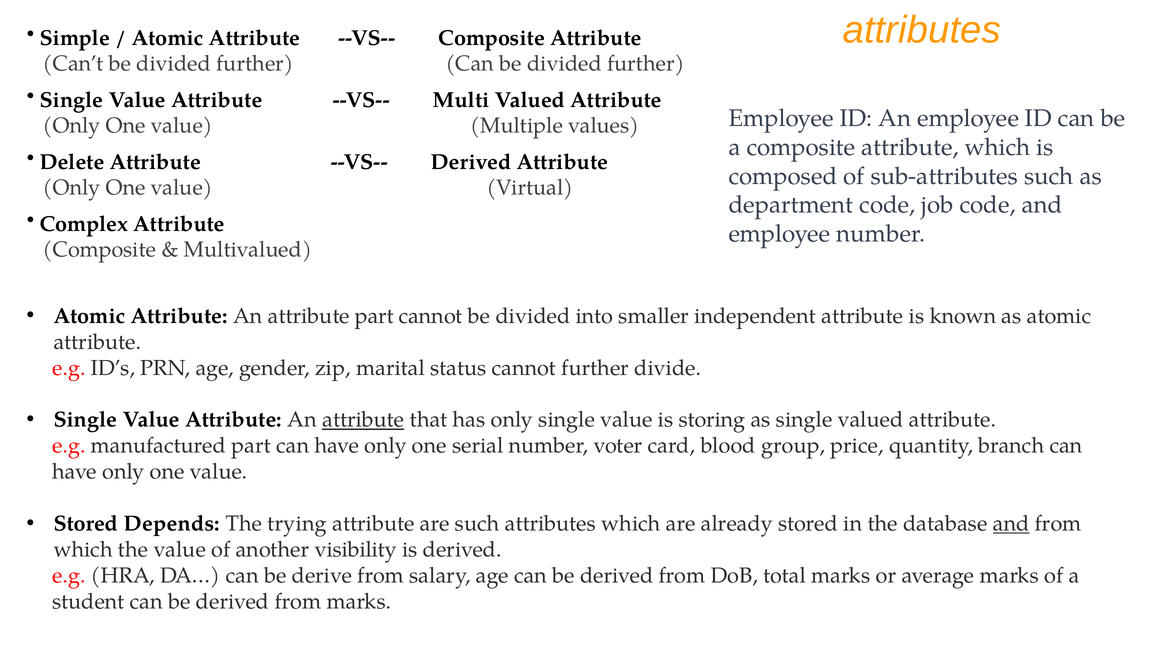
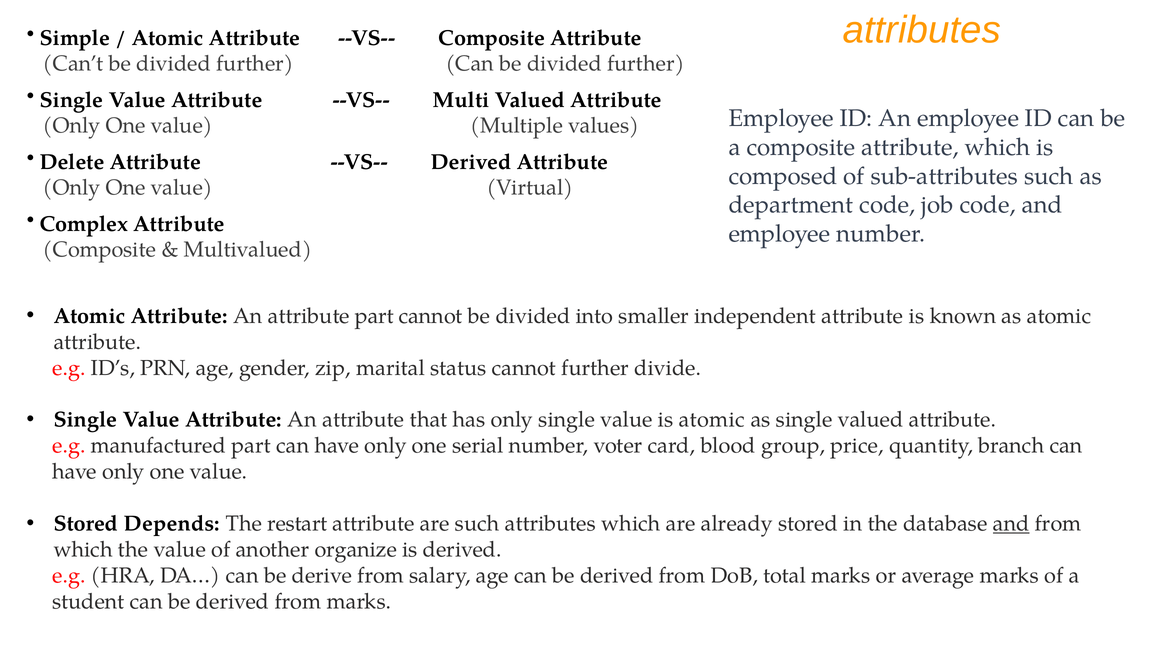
attribute underline: present -> none (363, 420)
is storing: storing -> atomic (712, 420)
trying: trying -> restart (297, 524)
visibility: visibility -> organize (356, 550)
